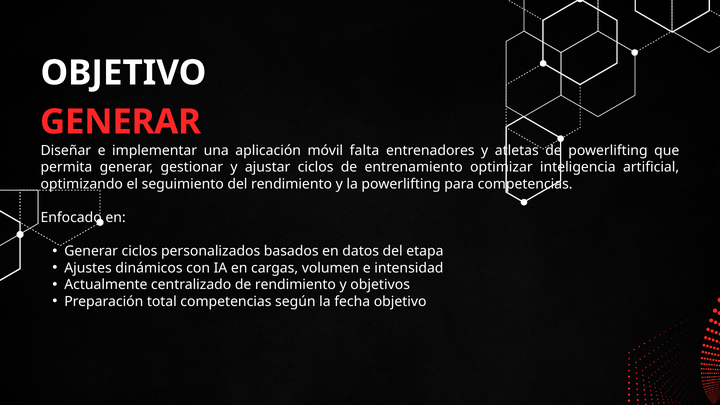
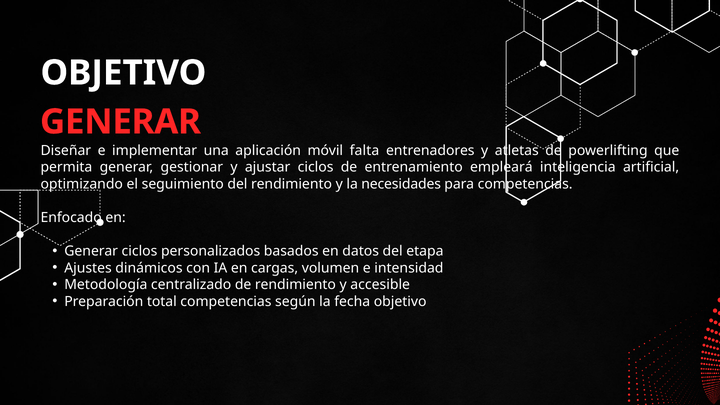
optimizar: optimizar -> empleará (501, 167)
la powerlifting: powerlifting -> necesidades (401, 184)
Actualmente: Actualmente -> Metodología (106, 285)
objetivos: objetivos -> accesible (380, 285)
